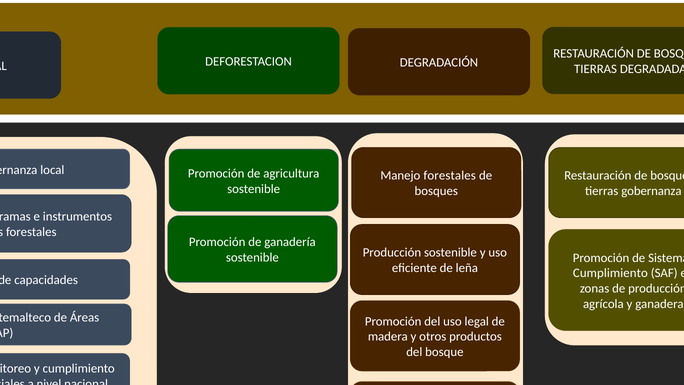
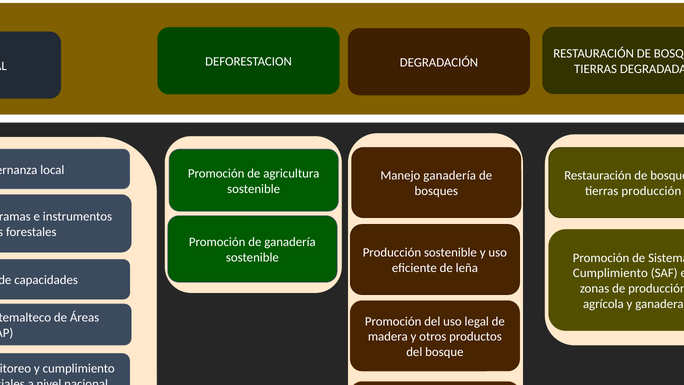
Manejo forestales: forestales -> ganadería (450, 176)
tierras gobernanza: gobernanza -> producción (651, 191)
